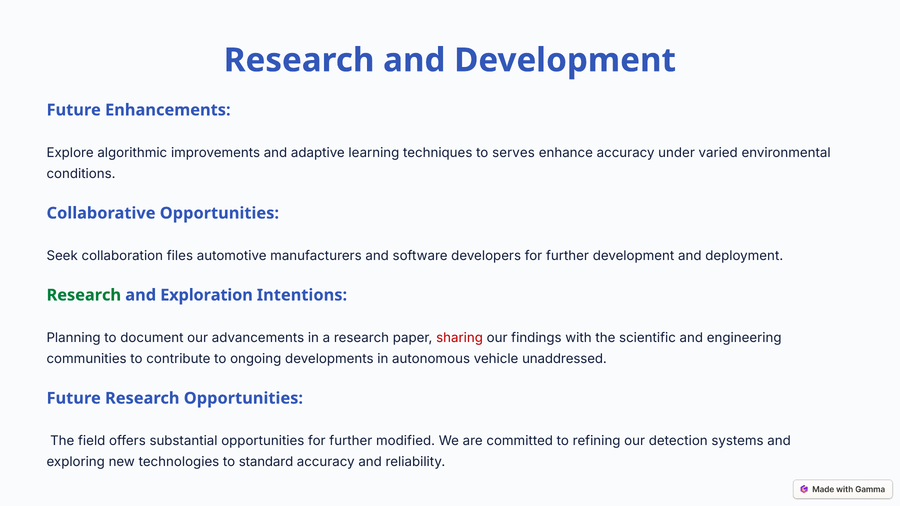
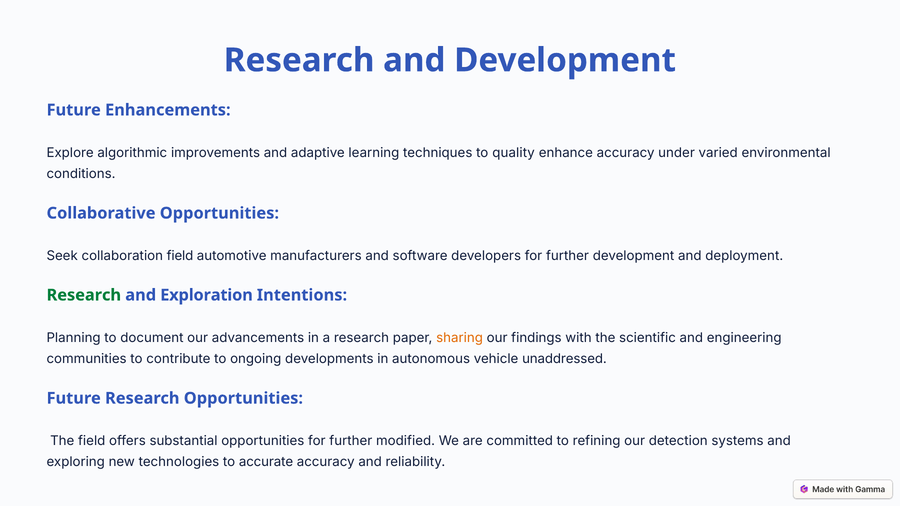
serves: serves -> quality (514, 153)
collaboration files: files -> field (180, 256)
sharing colour: red -> orange (460, 338)
standard: standard -> accurate (266, 462)
